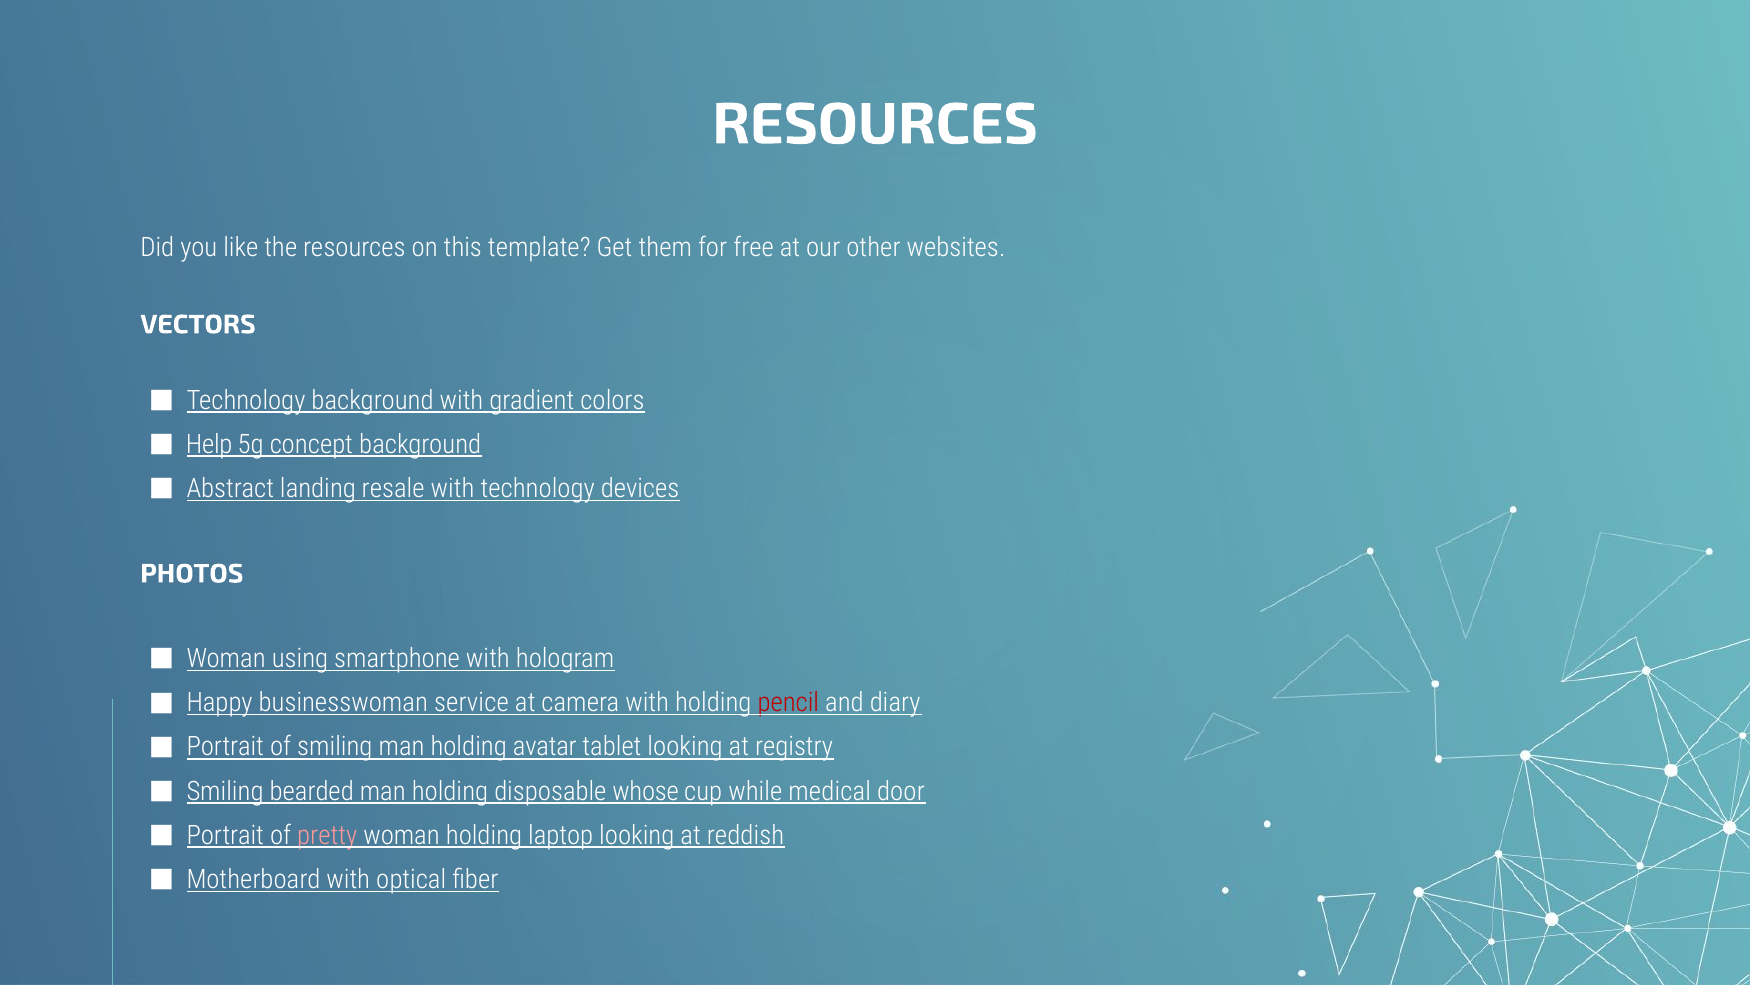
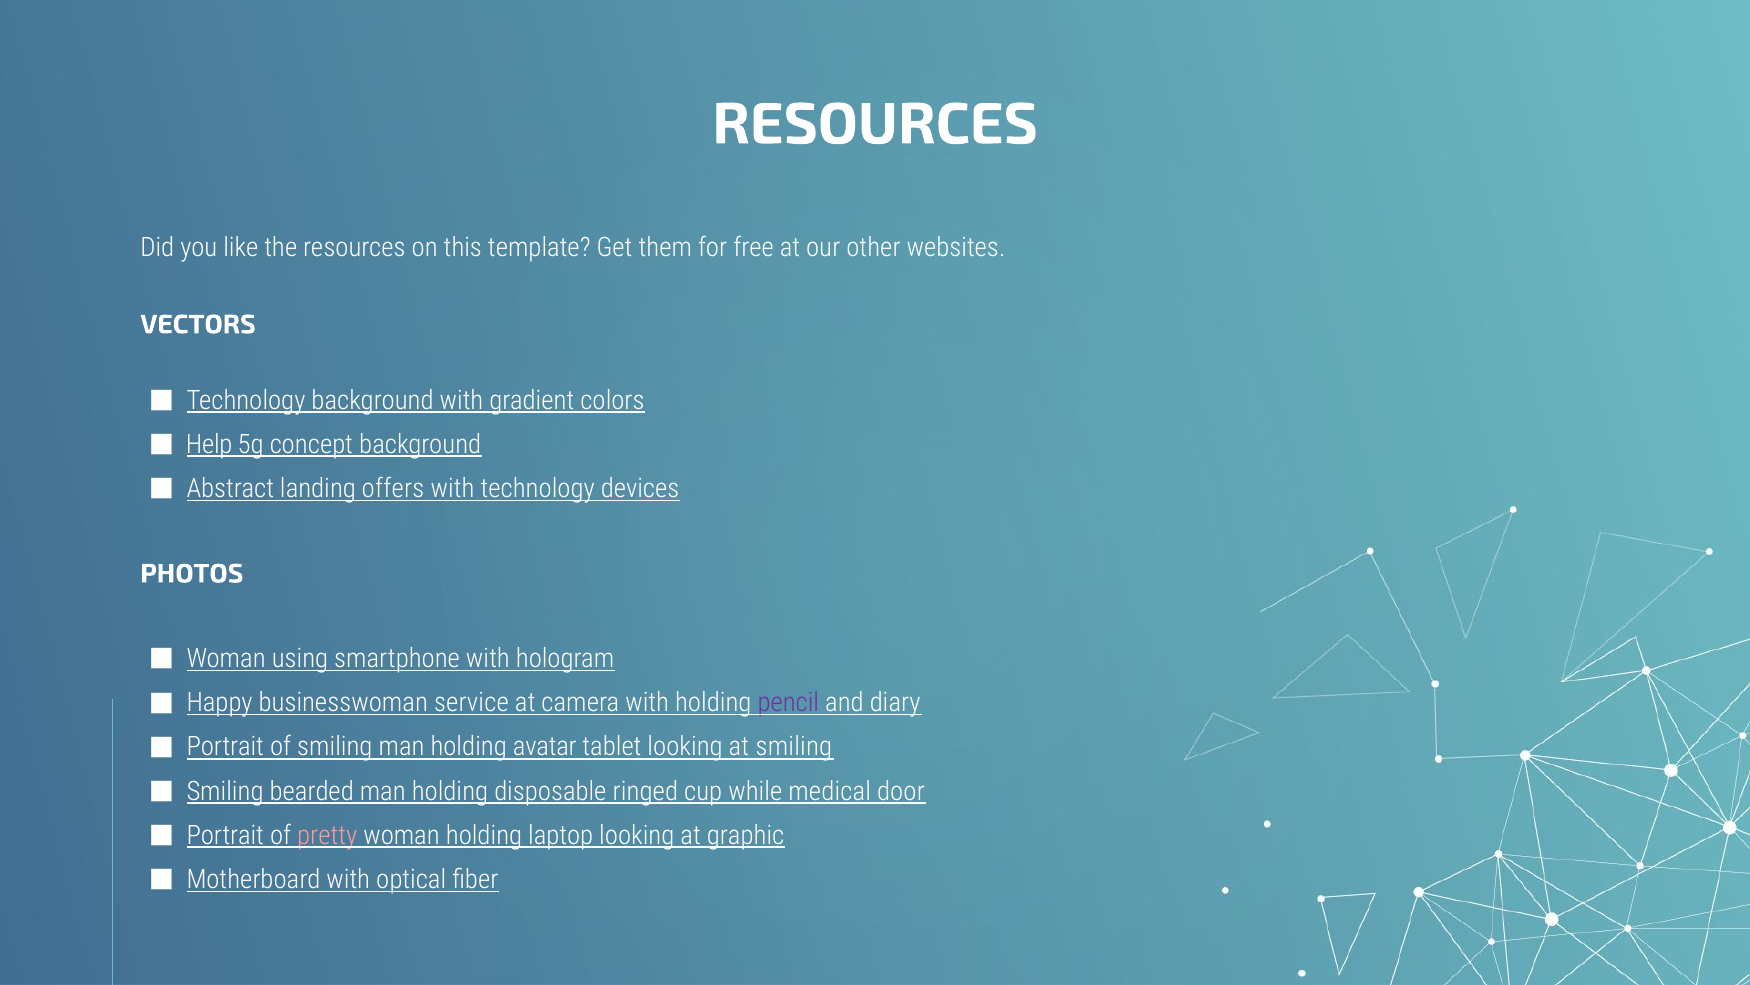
resale: resale -> offers (393, 488)
pencil colour: red -> purple (788, 702)
at registry: registry -> smiling (794, 747)
whose: whose -> ringed (645, 791)
reddish: reddish -> graphic (746, 835)
